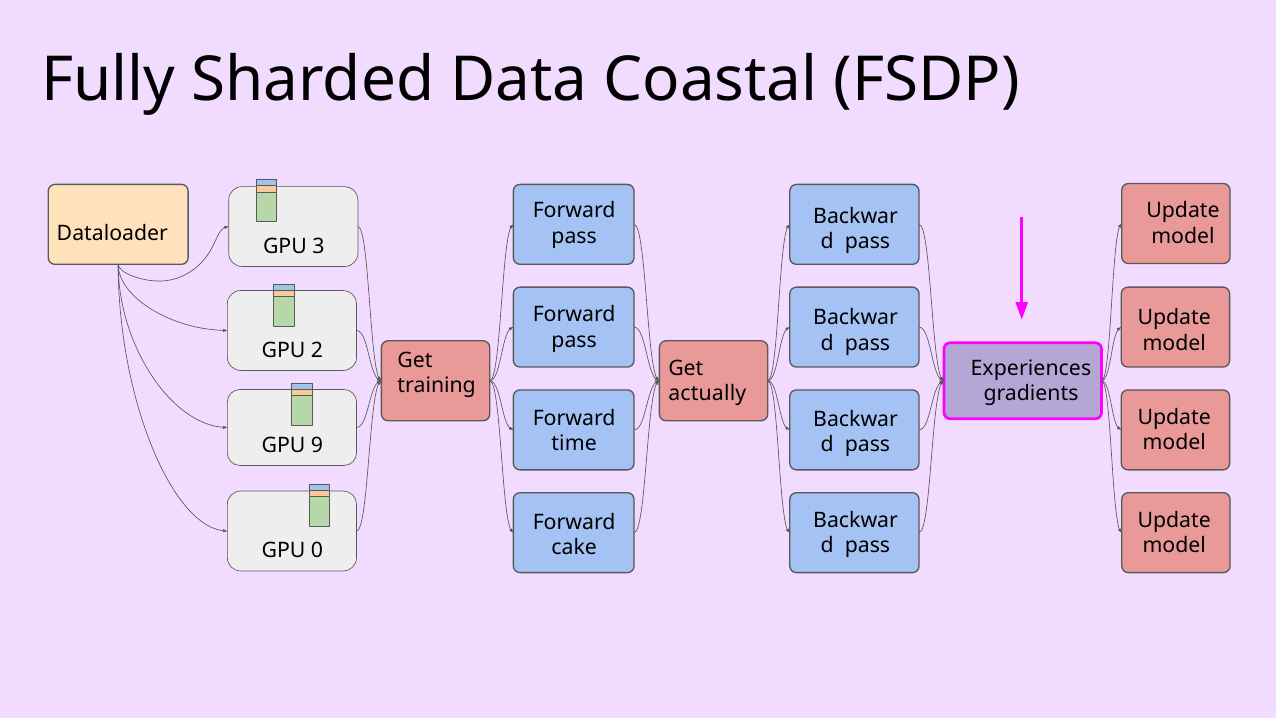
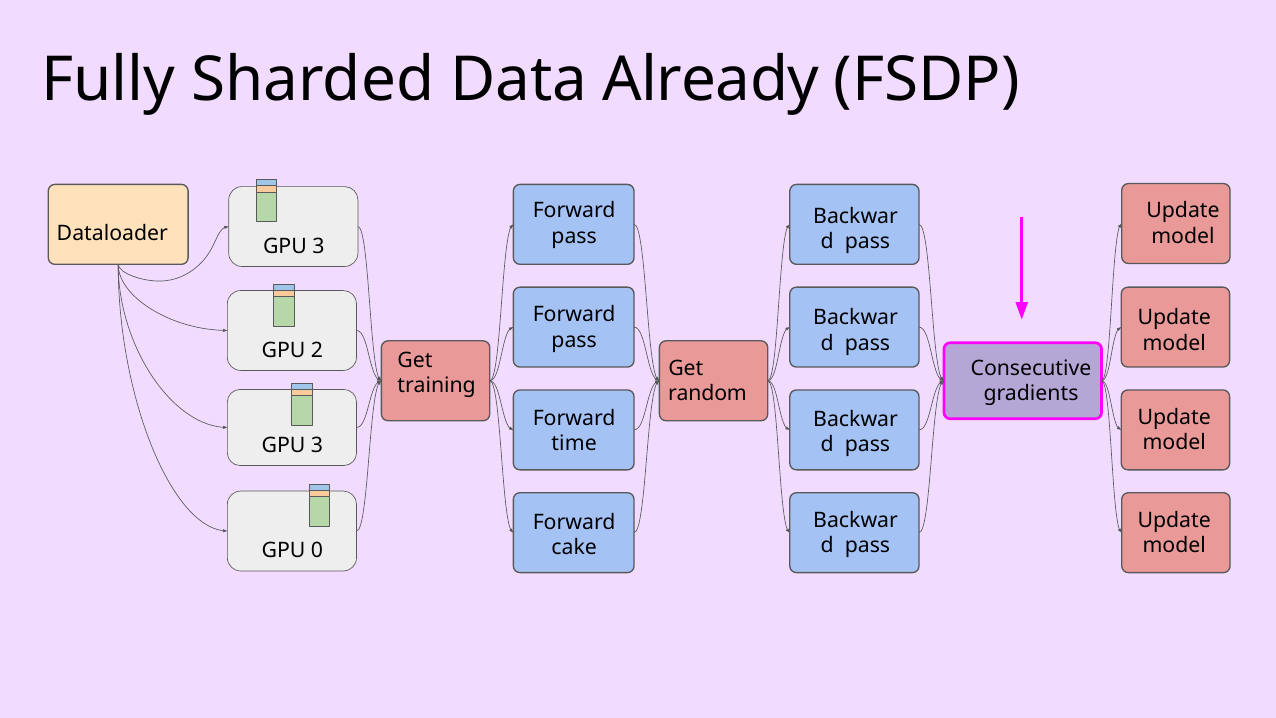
Coastal: Coastal -> Already (711, 80)
Experiences: Experiences -> Consecutive (1031, 368)
actually: actually -> random (707, 393)
9: 9 -> 3 (317, 445)
